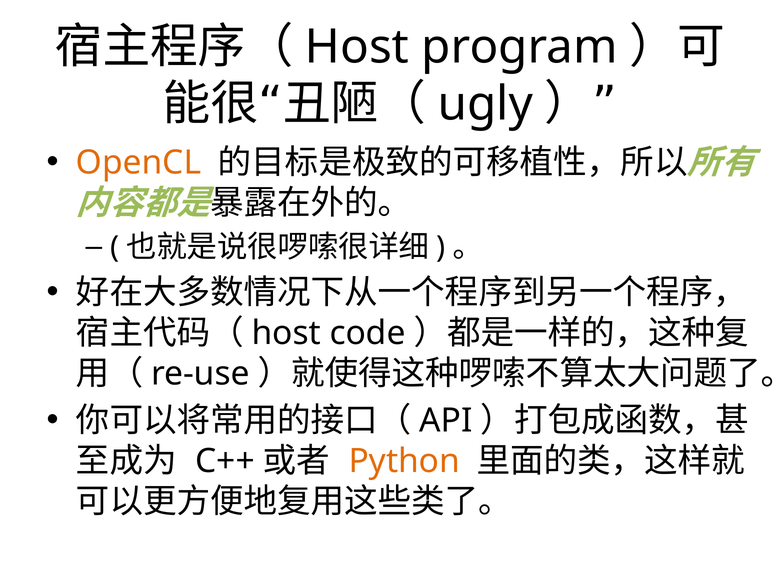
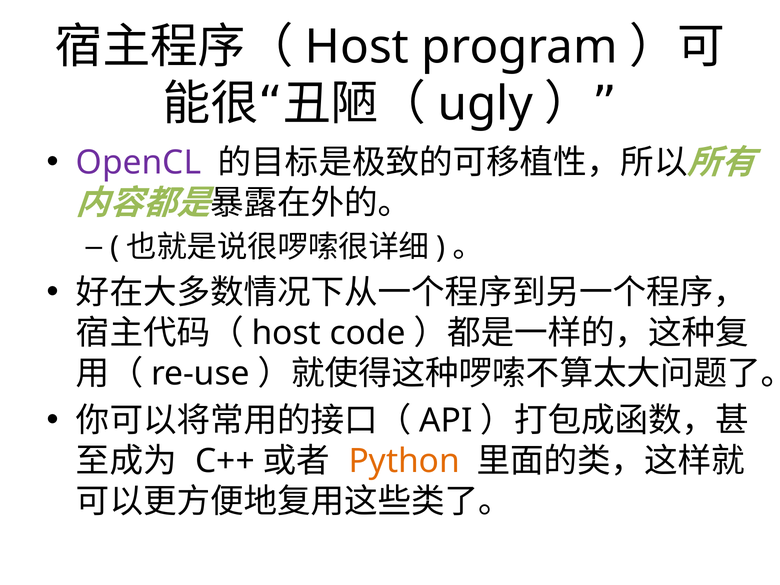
OpenCL colour: orange -> purple (139, 163)
